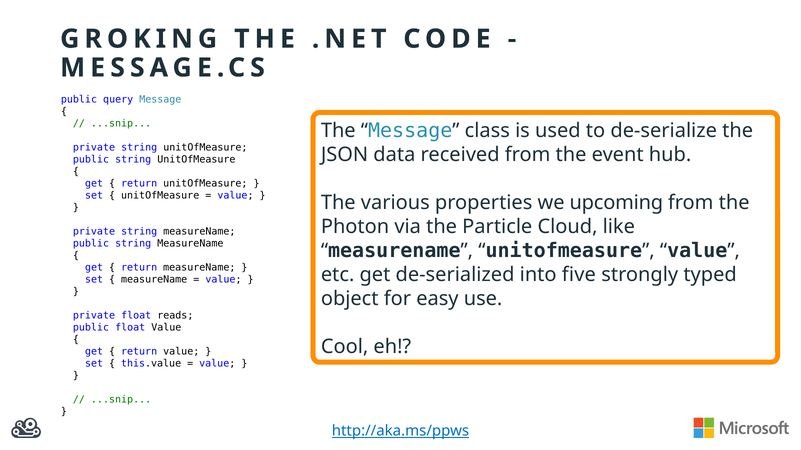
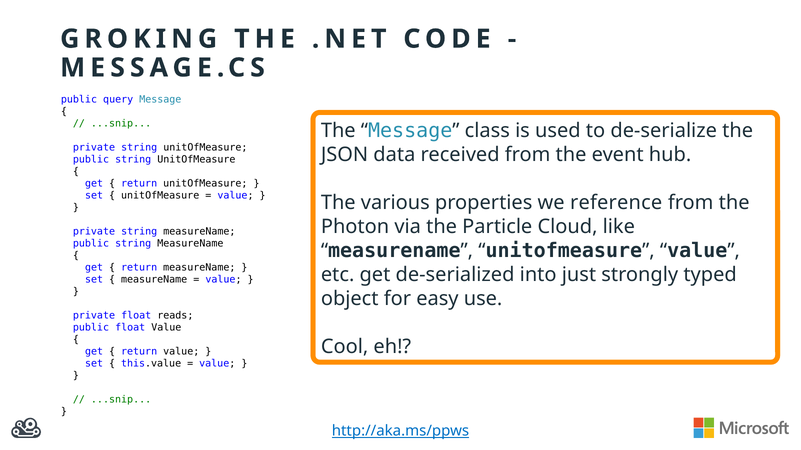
upcoming: upcoming -> reference (616, 203)
five: five -> just (579, 275)
